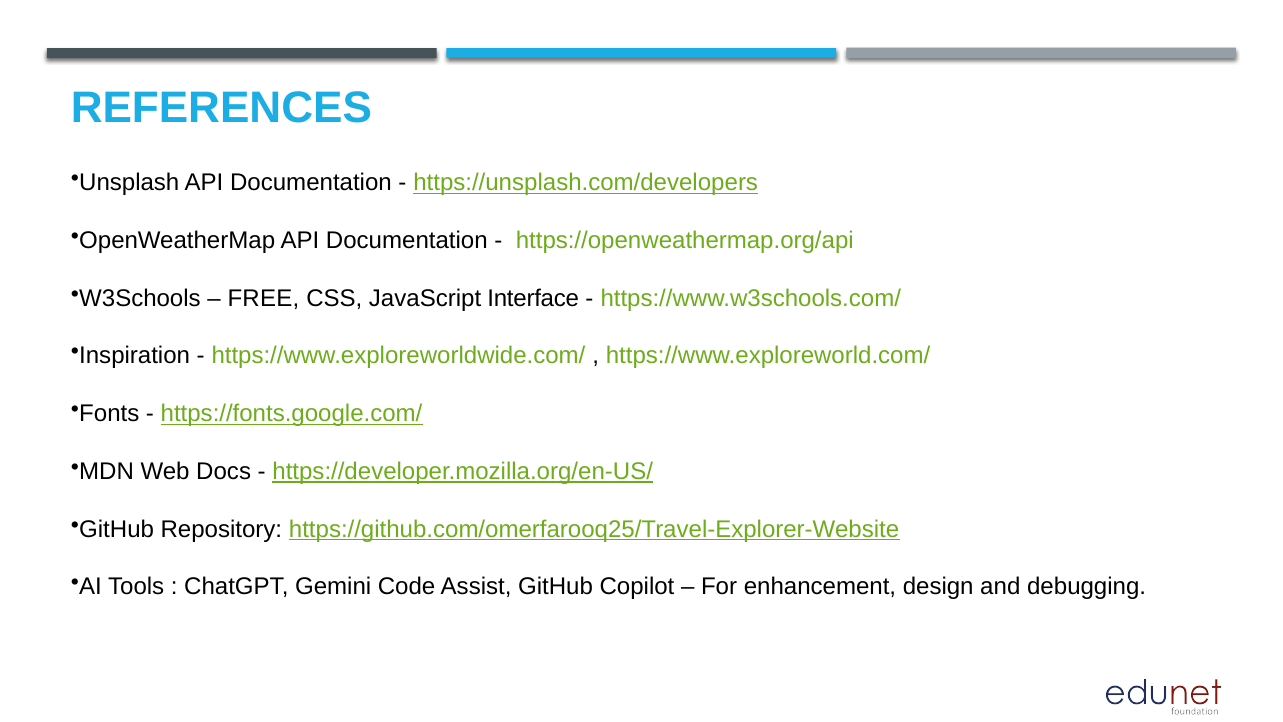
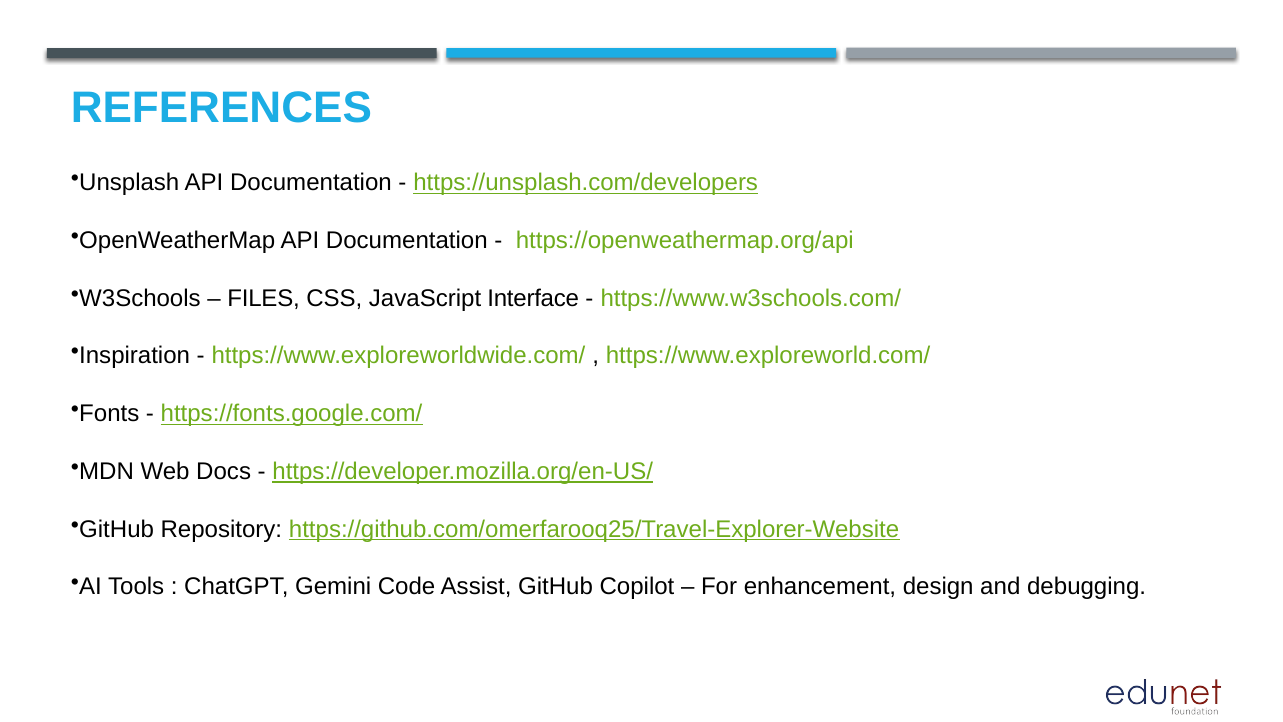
FREE: FREE -> FILES (264, 298)
